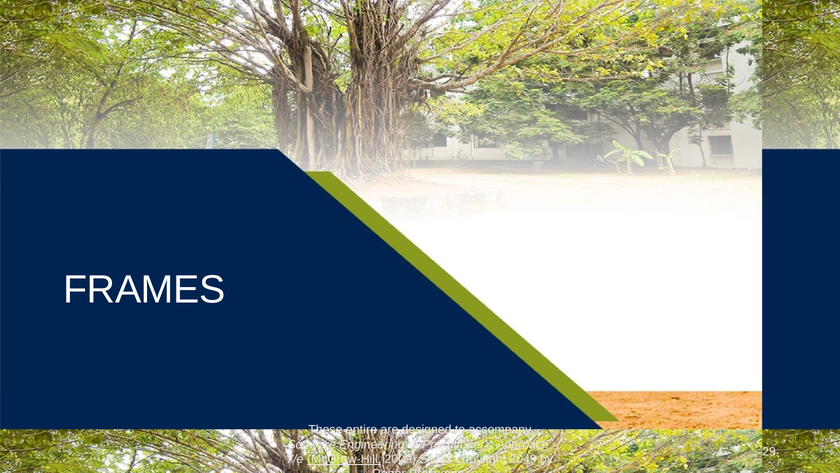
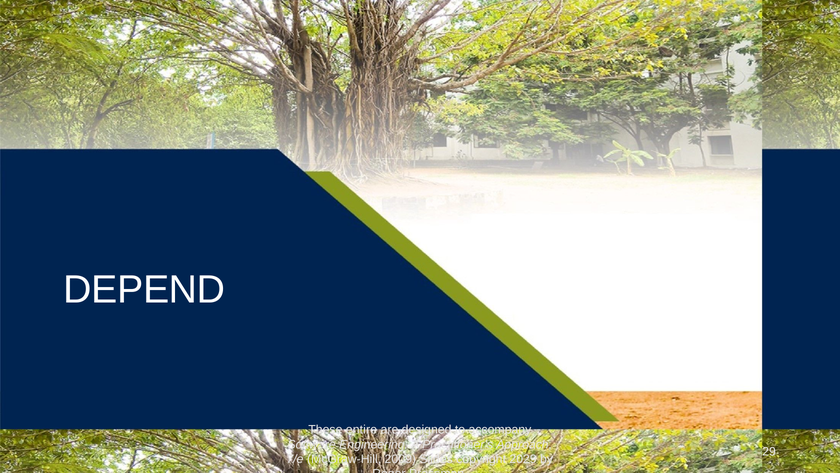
FRAMES: FRAMES -> DEPEND (144, 290)
McGraw-Hill underline: present -> none (344, 459)
2049: 2049 -> 2029 (523, 459)
